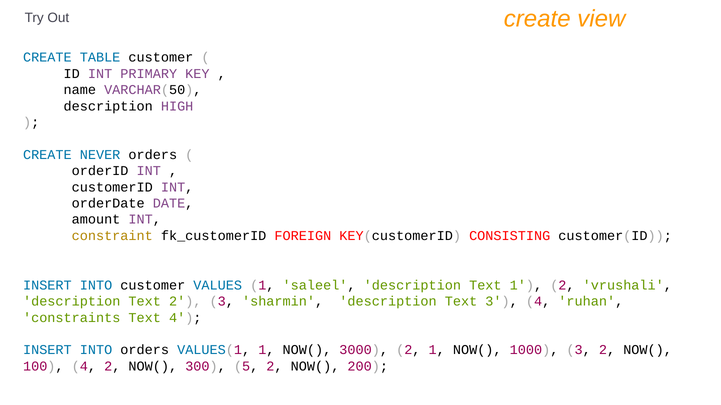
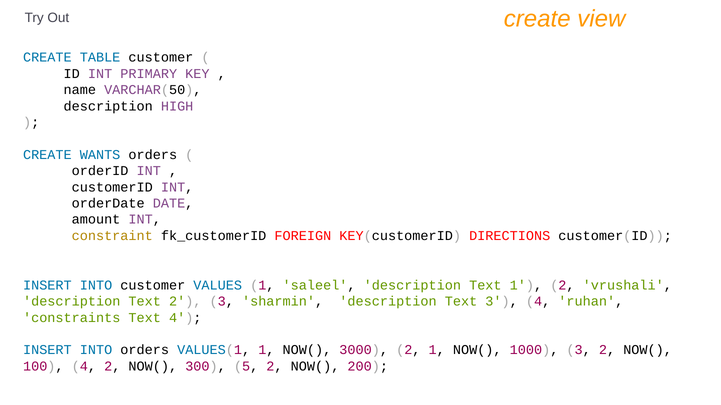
NEVER: NEVER -> WANTS (100, 155)
CONSISTING: CONSISTING -> DIRECTIONS (510, 236)
